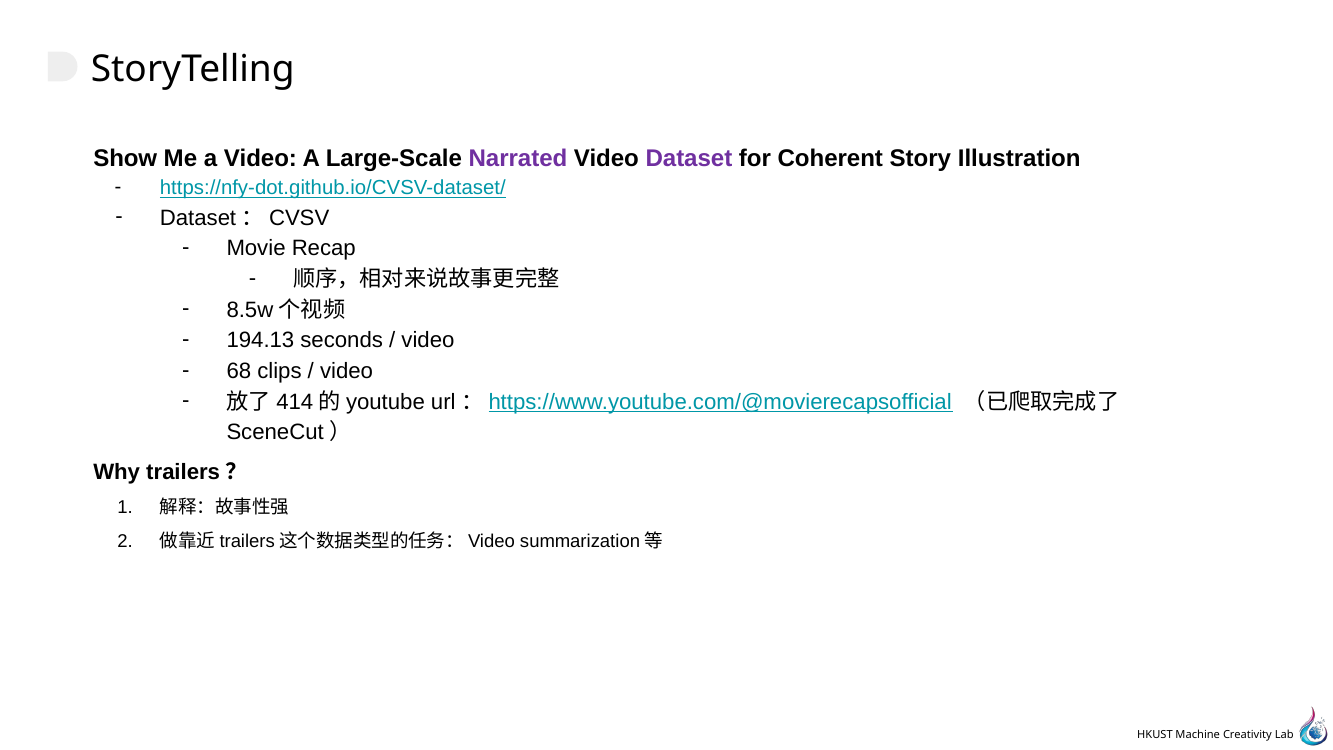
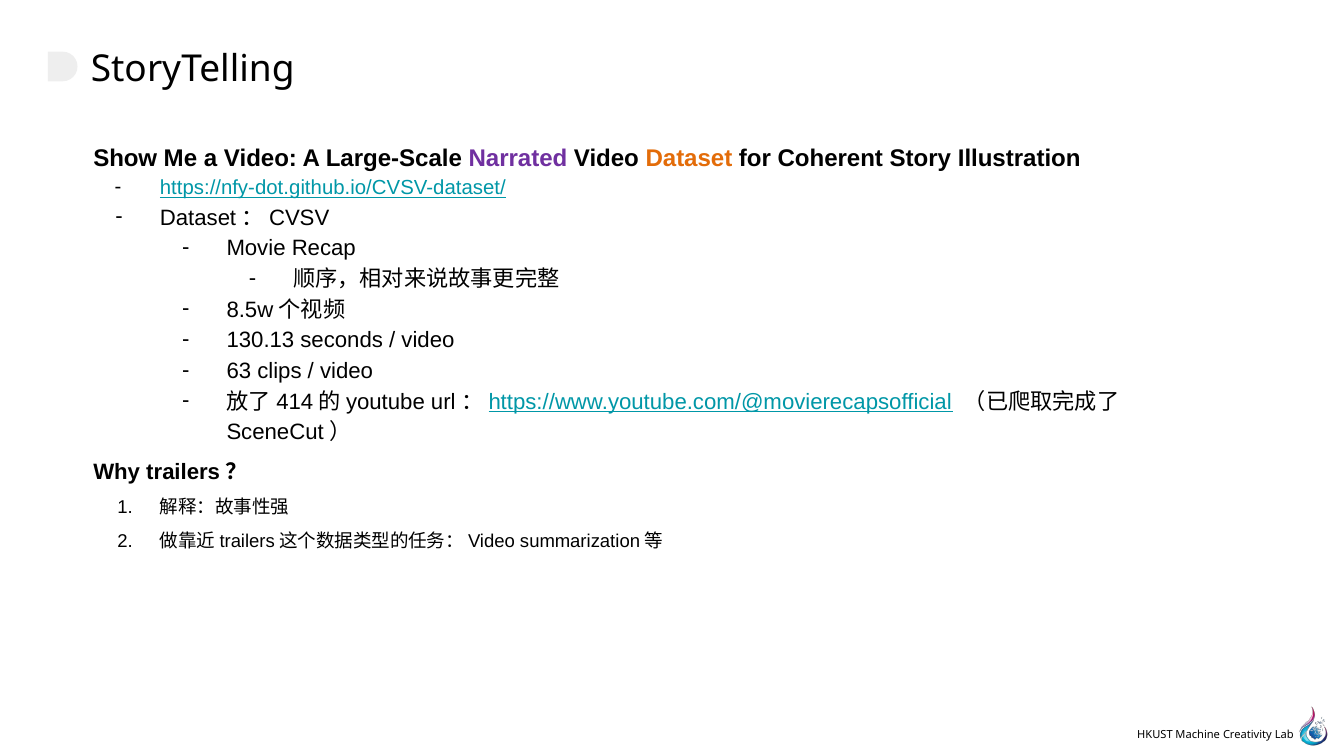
Dataset colour: purple -> orange (689, 158)
194.13: 194.13 -> 130.13 (260, 340)
68: 68 -> 63 (239, 371)
